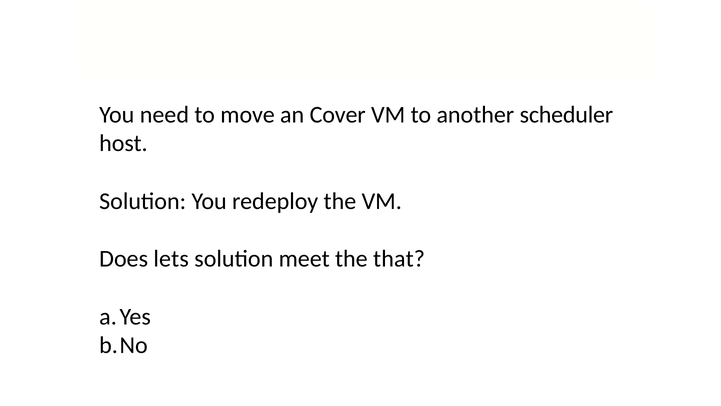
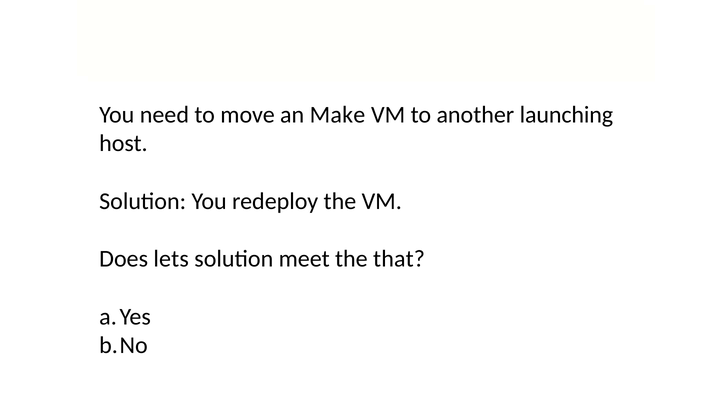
Cover: Cover -> Make (337, 114)
scheduler: scheduler -> launching (566, 114)
